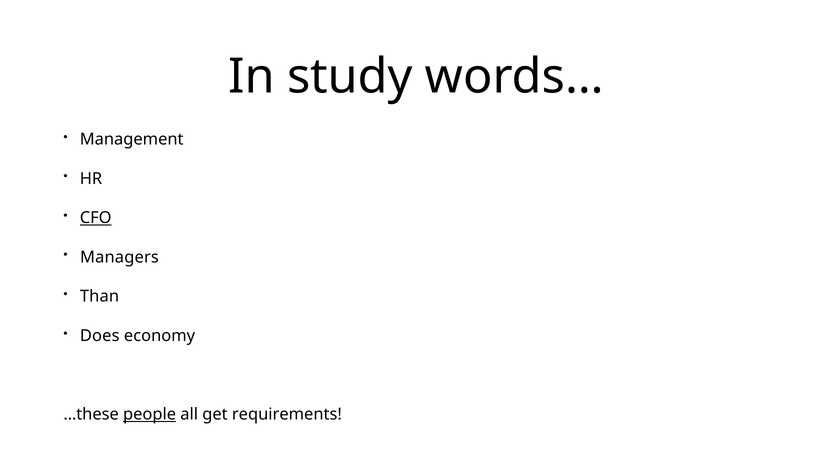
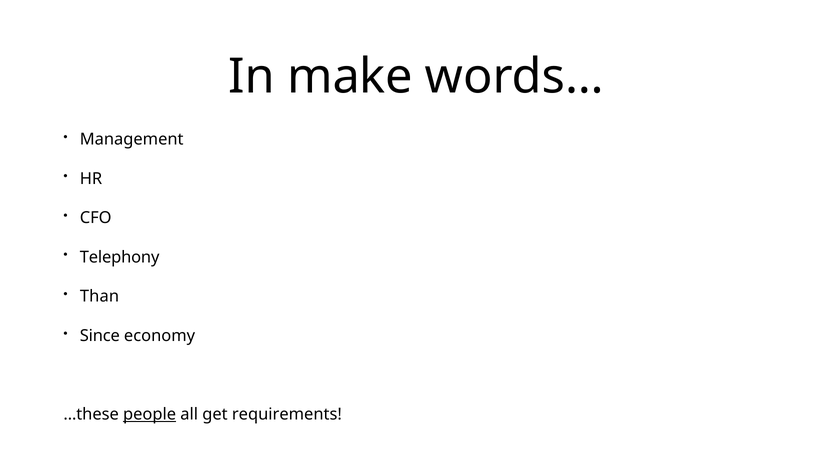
study: study -> make (350, 77)
CFO underline: present -> none (96, 218)
Managers: Managers -> Telephony (120, 257)
Does: Does -> Since (100, 336)
